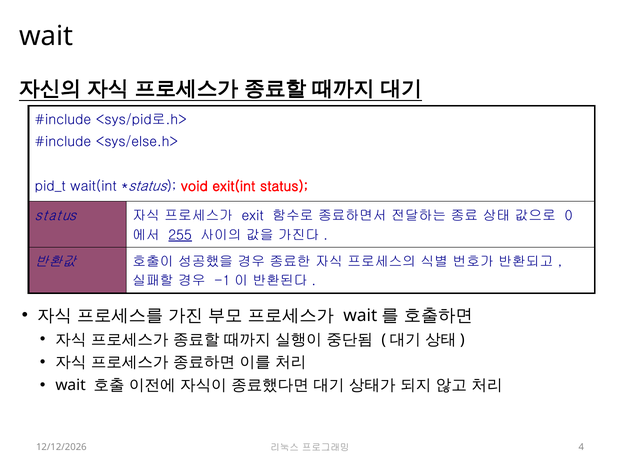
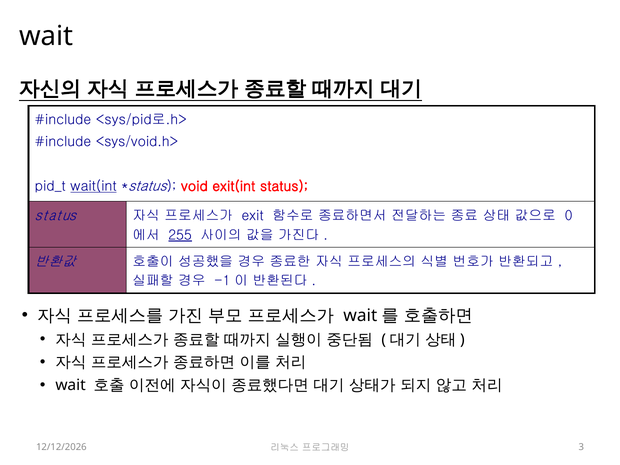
<sys/else.h>: <sys/else.h> -> <sys/void.h> (137, 142)
wait(int underline: none -> present (94, 186)
4: 4 -> 3 (581, 447)
